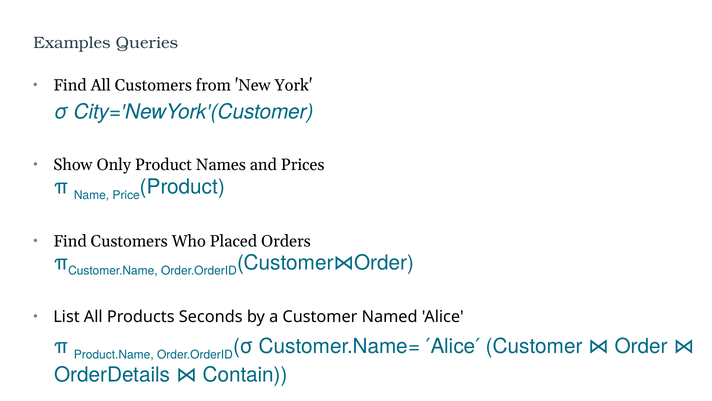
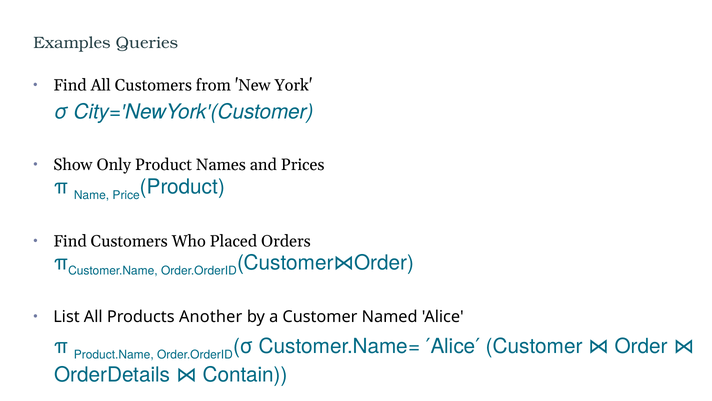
Seconds: Seconds -> Another (211, 316)
